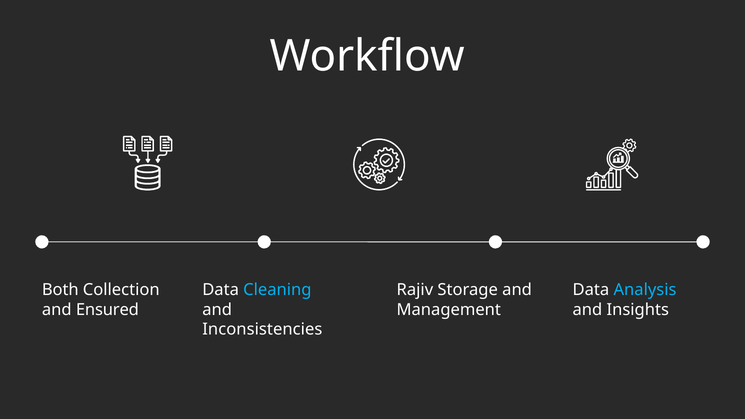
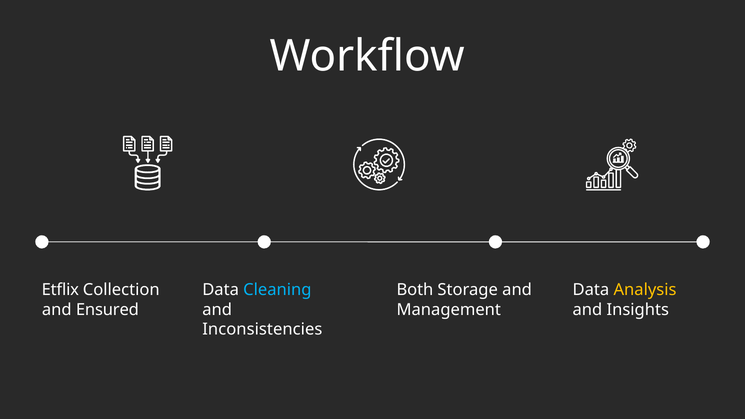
Both: Both -> Etflix (60, 290)
Rajiv: Rajiv -> Both (415, 290)
Analysis colour: light blue -> yellow (645, 290)
